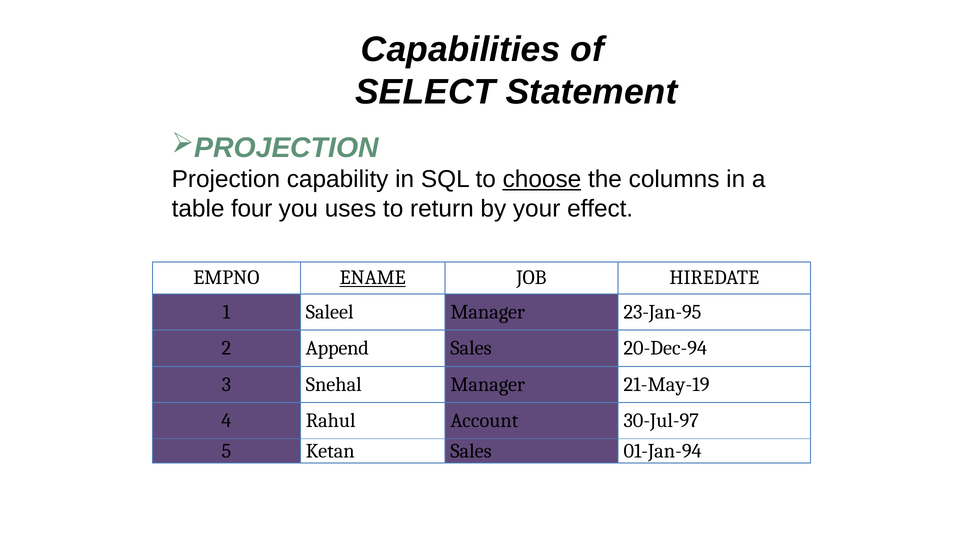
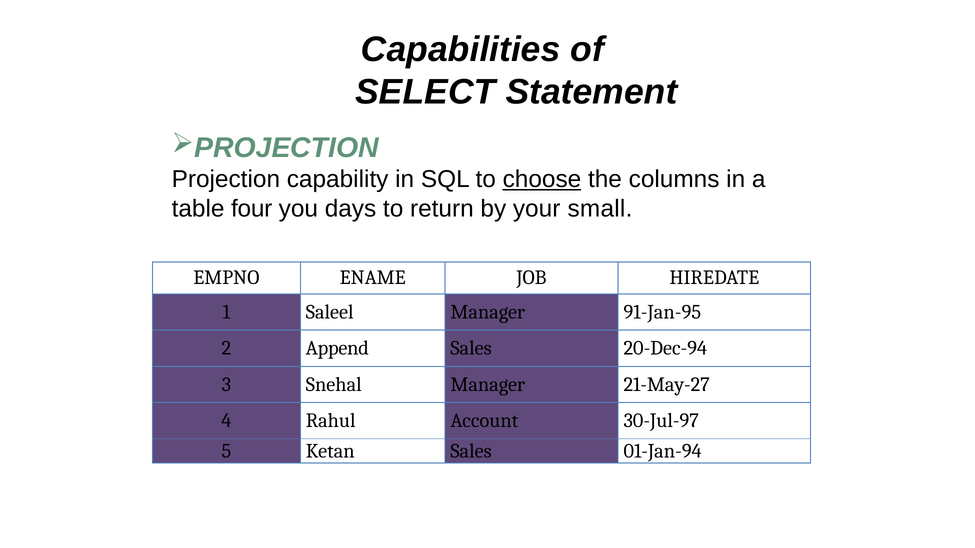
uses: uses -> days (350, 209)
effect: effect -> small (600, 209)
ENAME underline: present -> none (373, 278)
23-Jan-95: 23-Jan-95 -> 91-Jan-95 (662, 312)
21-May-19: 21-May-19 -> 21-May-27 (667, 385)
